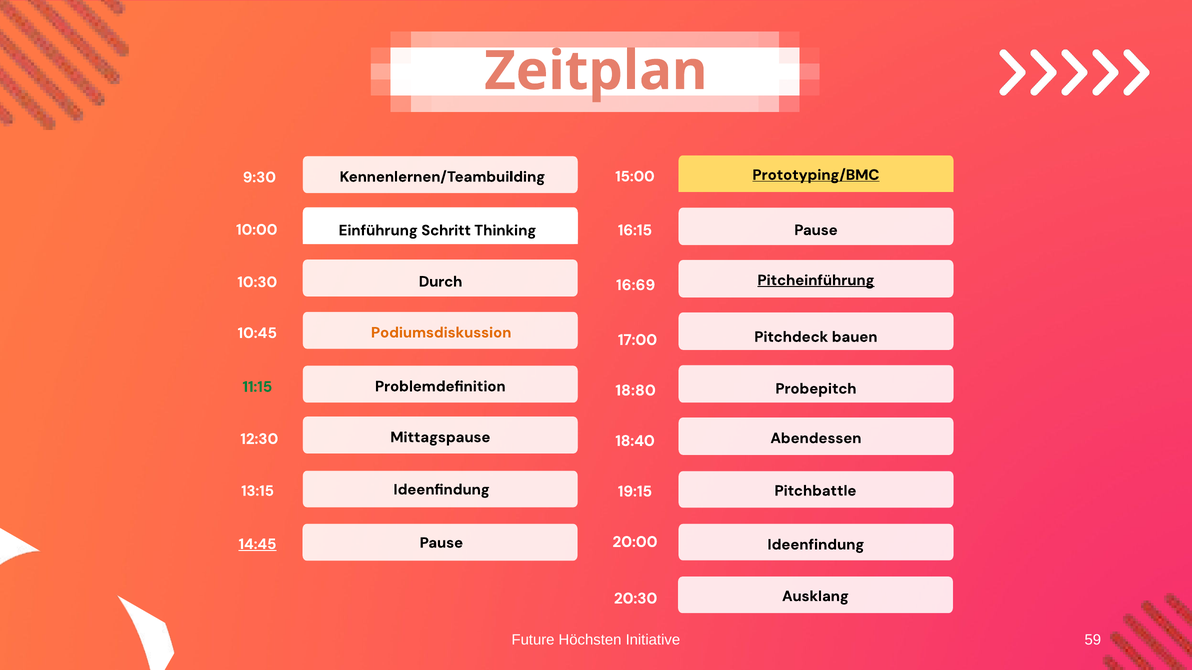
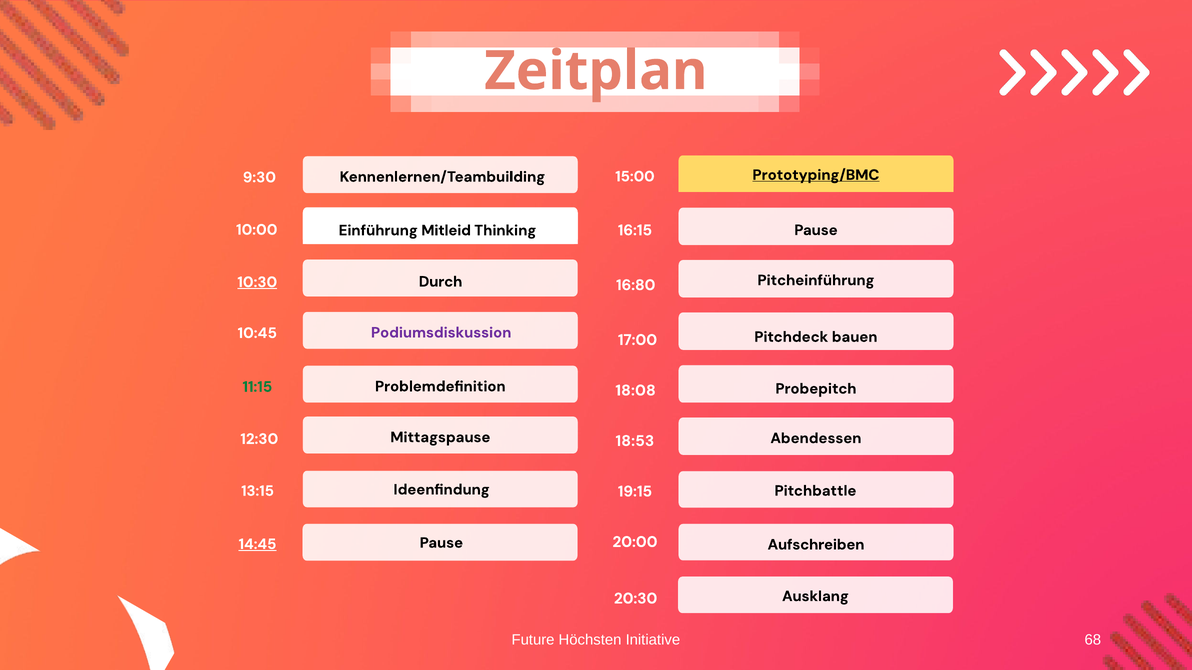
Schritt: Schritt -> Mitleid (446, 231)
Pitcheinführung underline: present -> none (816, 280)
10:30 underline: none -> present (257, 282)
16:69: 16:69 -> 16:80 (636, 285)
Podiumsdiskussion colour: orange -> purple (441, 333)
18:80: 18:80 -> 18:08 (636, 391)
18:40: 18:40 -> 18:53 (635, 441)
Ideenfindung: Ideenfindung -> Aufschreiben (816, 545)
59: 59 -> 68 (1093, 640)
